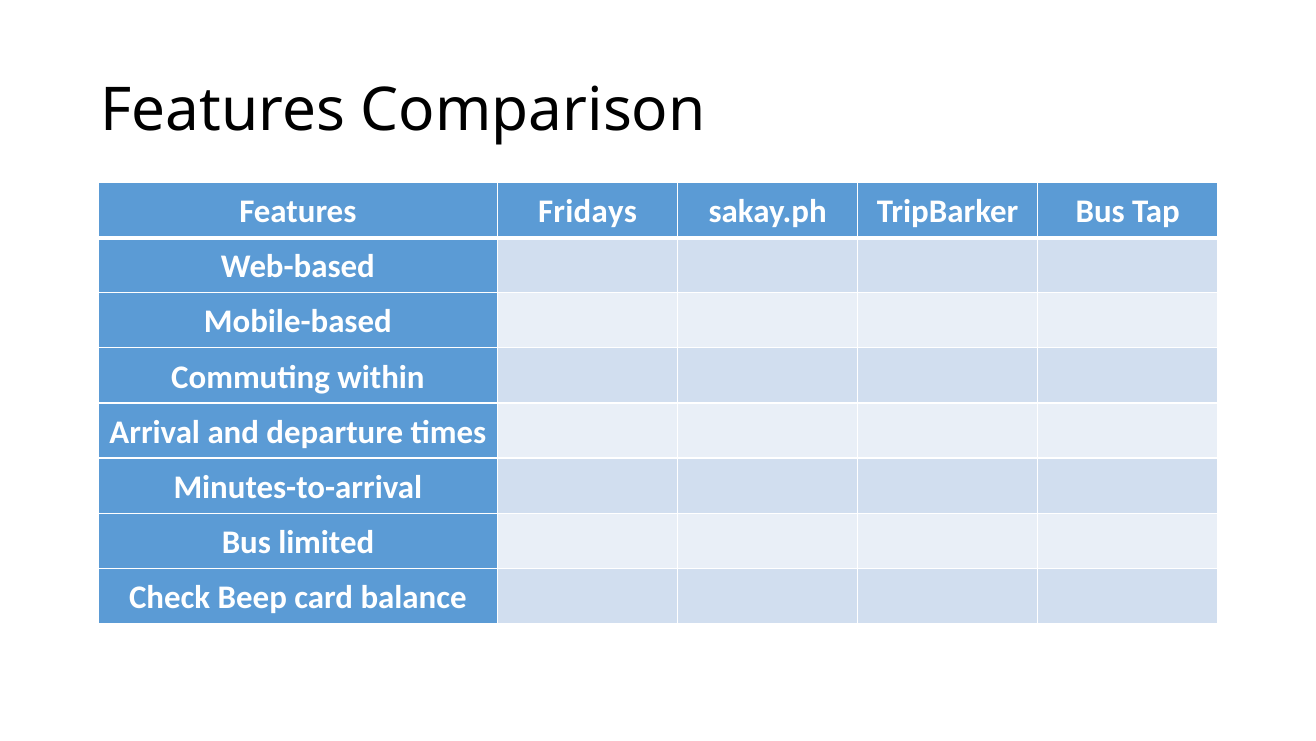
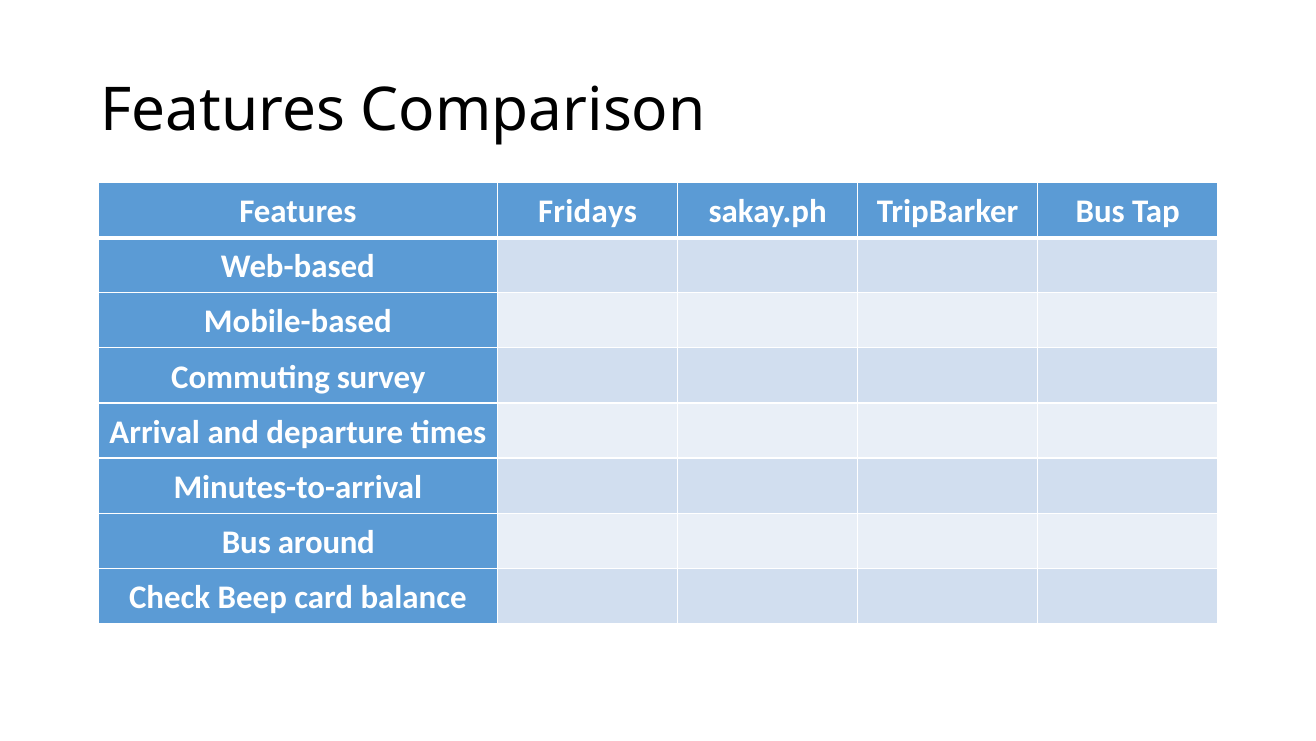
within: within -> survey (381, 377)
limited: limited -> around (326, 542)
